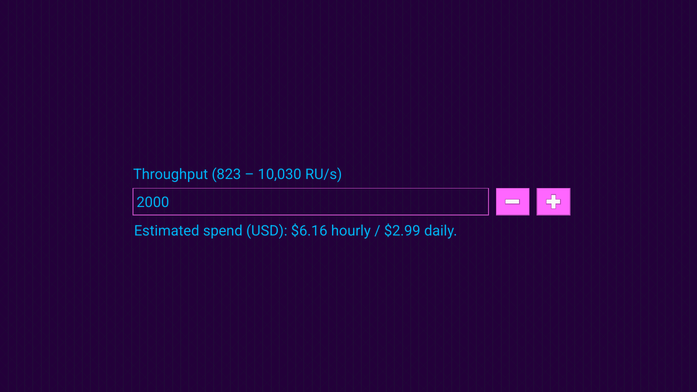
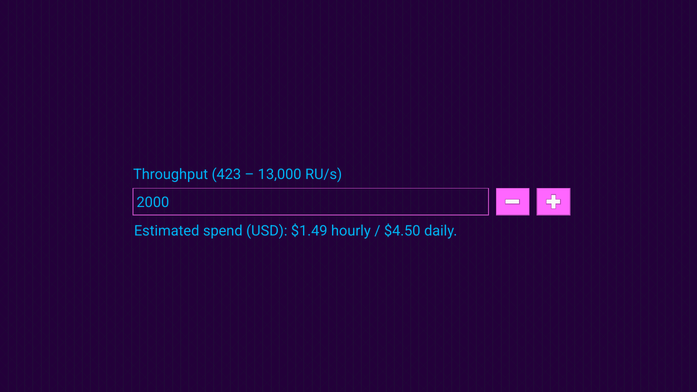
823: 823 -> 423 (226, 174)
10,030: 10,030 -> 13,000 (280, 174)
$6.16: $6.16 -> $1.49 (309, 231)
$2.99: $2.99 -> $4.50 (402, 231)
